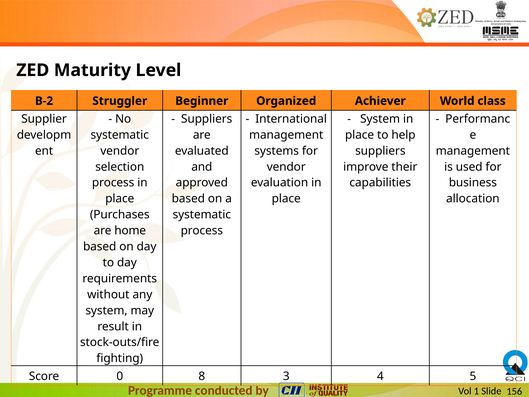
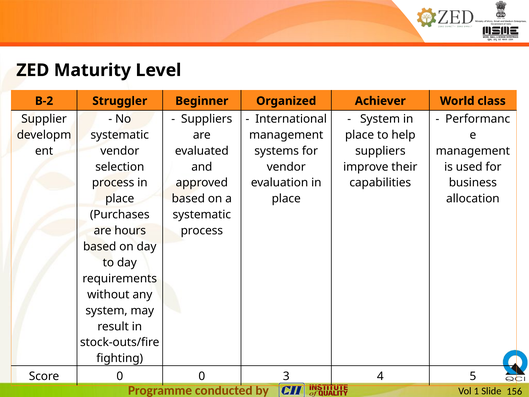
home: home -> hours (130, 231)
0 8: 8 -> 0 (202, 376)
